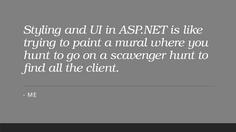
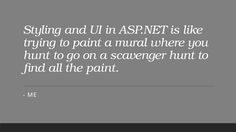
the client: client -> paint (102, 68)
